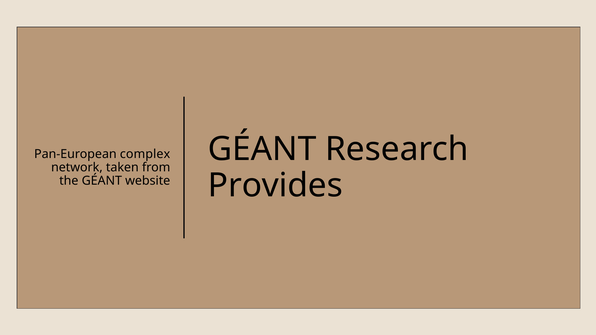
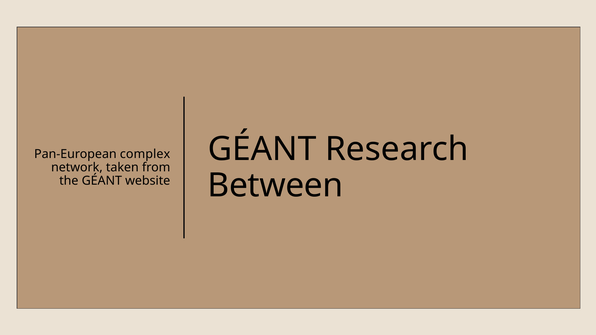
Provides: Provides -> Between (275, 186)
